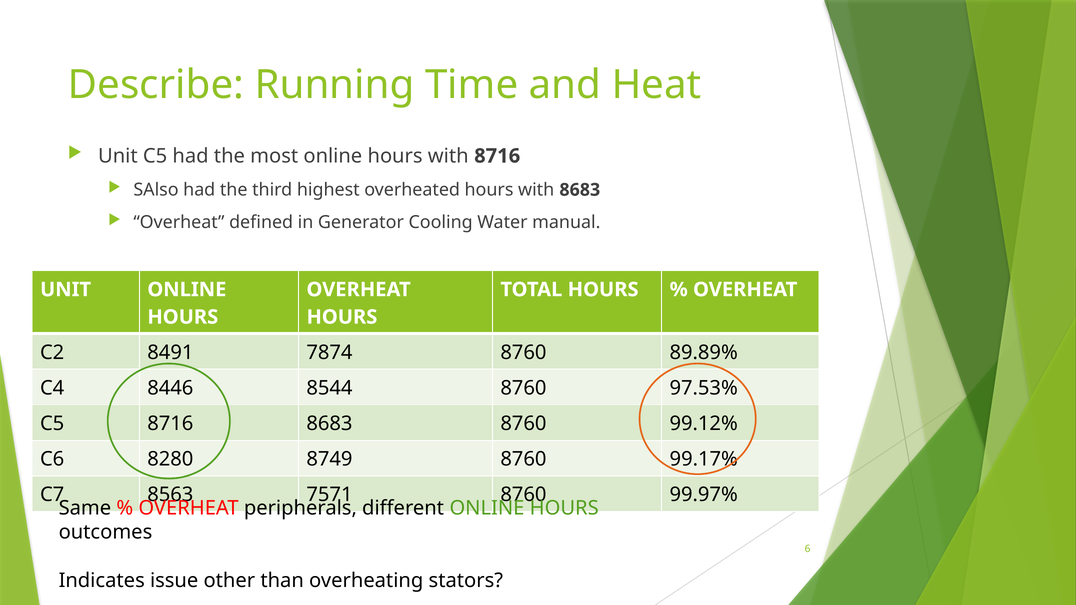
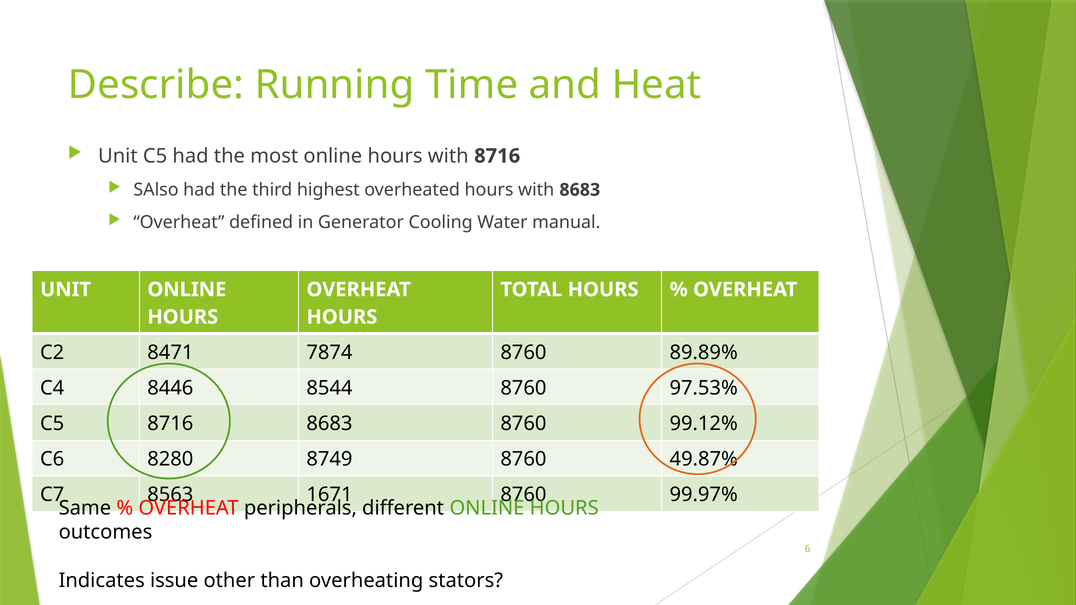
8491: 8491 -> 8471 (170, 353)
99.17%: 99.17% -> 49.87% (704, 459)
7571: 7571 -> 1671 (330, 495)
